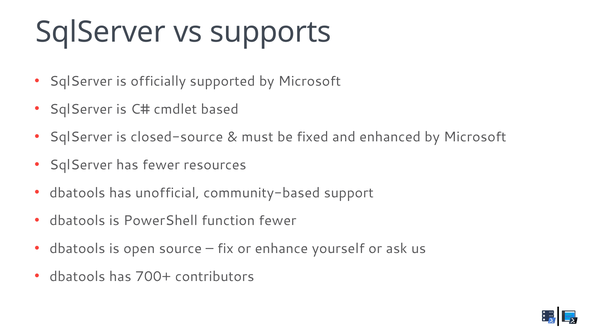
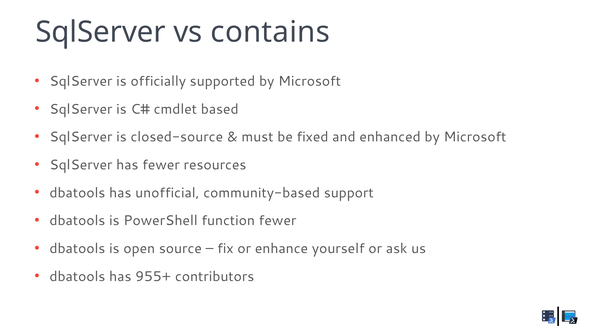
supports: supports -> contains (270, 32)
700+: 700+ -> 955+ (153, 276)
